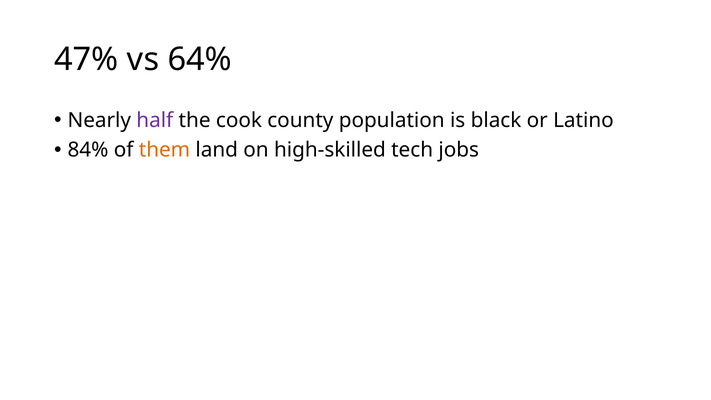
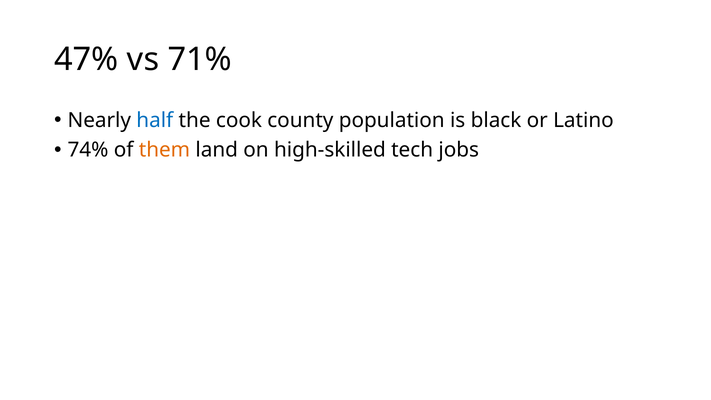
64%: 64% -> 71% (200, 60)
half colour: purple -> blue (155, 120)
84%: 84% -> 74% (88, 150)
